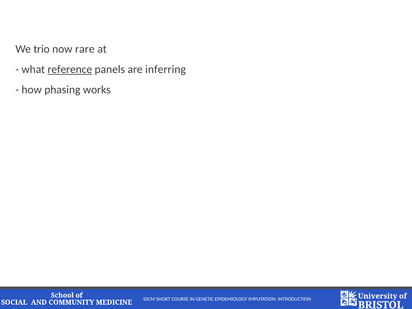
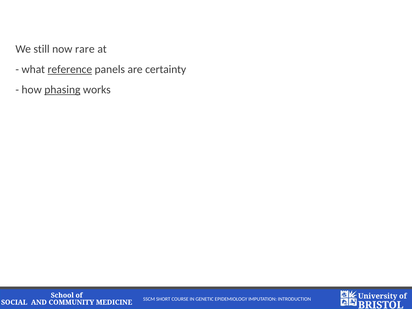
trio: trio -> still (42, 49)
inferring: inferring -> certainty (166, 69)
phasing underline: none -> present (62, 90)
